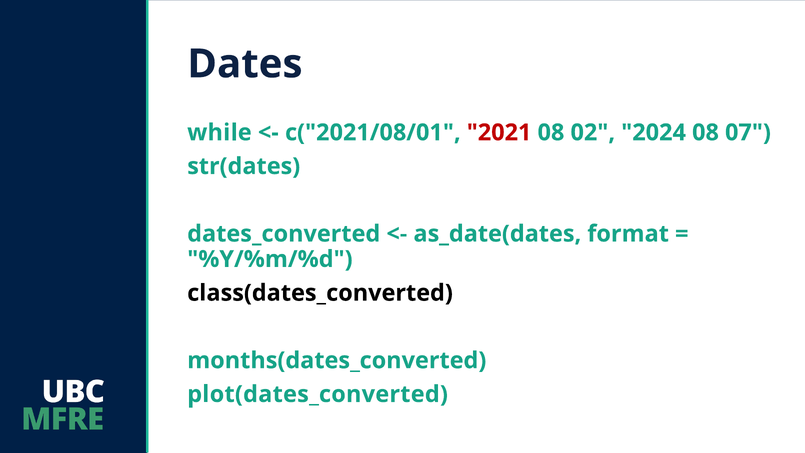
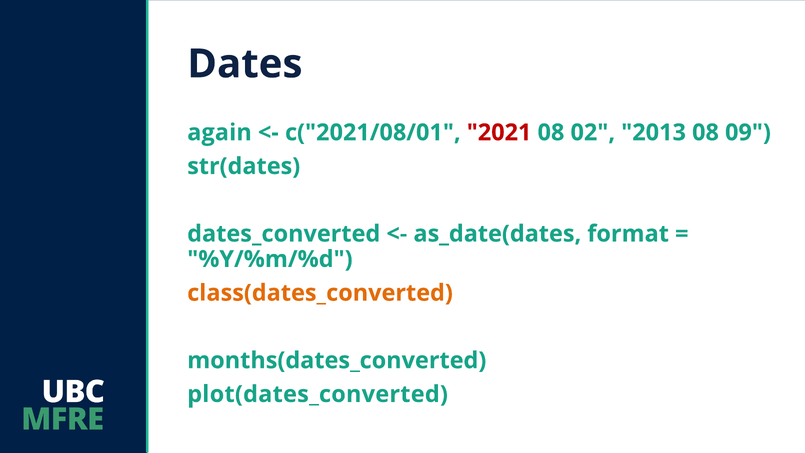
while: while -> again (219, 132)
2024: 2024 -> 2013 (654, 132)
07: 07 -> 09 (748, 132)
class(dates_converted colour: black -> orange (320, 293)
